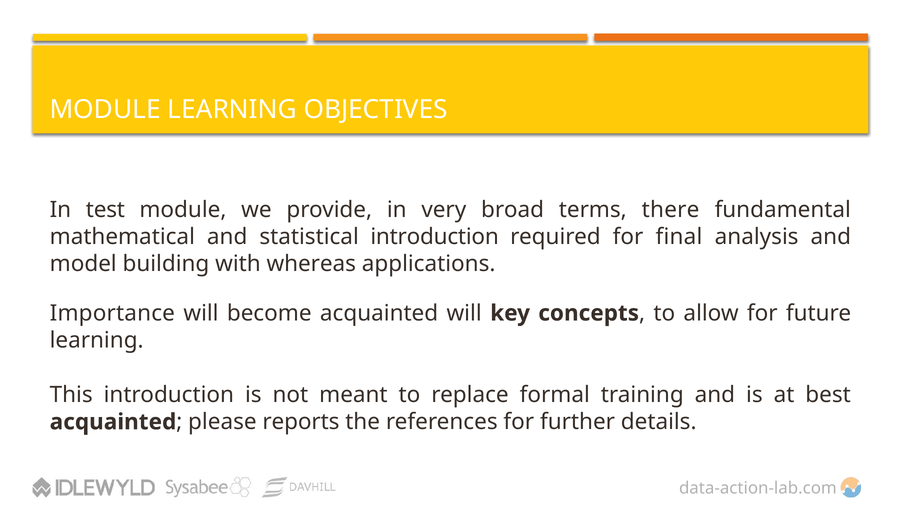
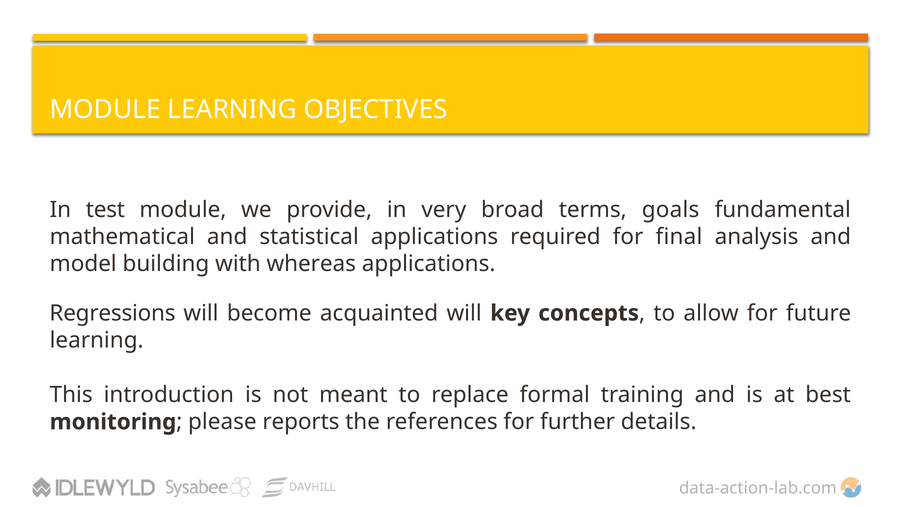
there: there -> goals (671, 210)
statistical introduction: introduction -> applications (434, 237)
Importance: Importance -> Regressions (113, 313)
acquainted: acquainted -> monitoring (113, 422)
